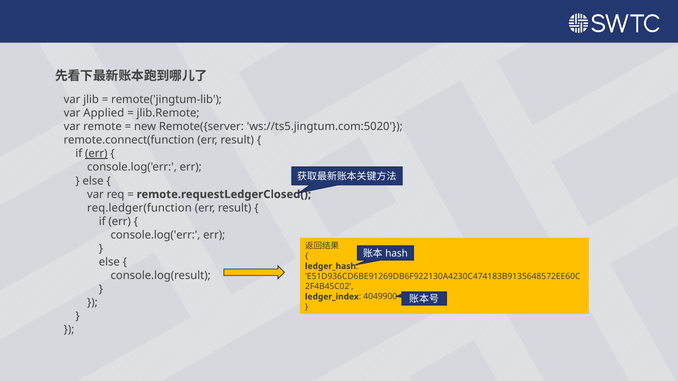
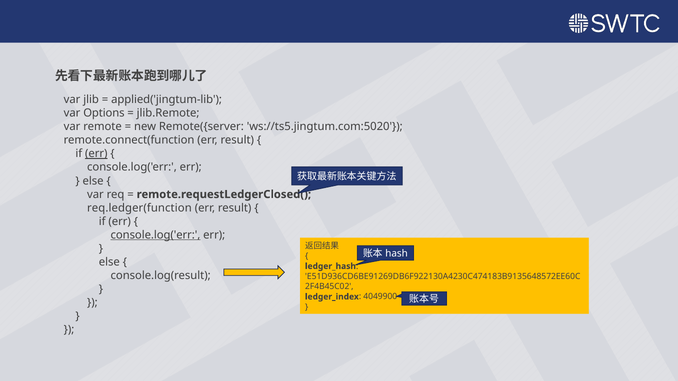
remote('jingtum-lib: remote('jingtum-lib -> applied('jingtum-lib (167, 100)
Applied: Applied -> Options (104, 113)
console.log('err underline: none -> present (155, 235)
